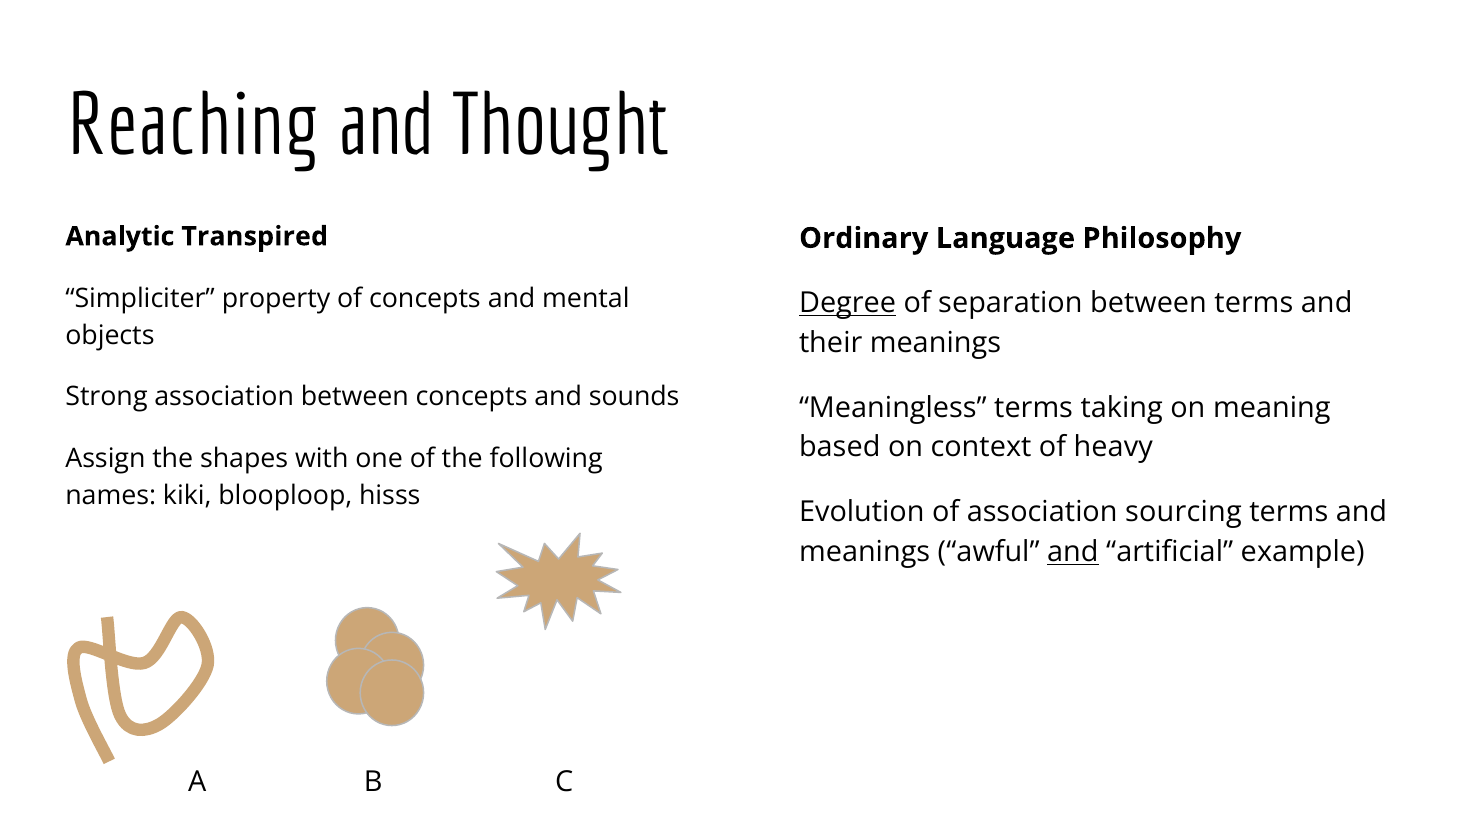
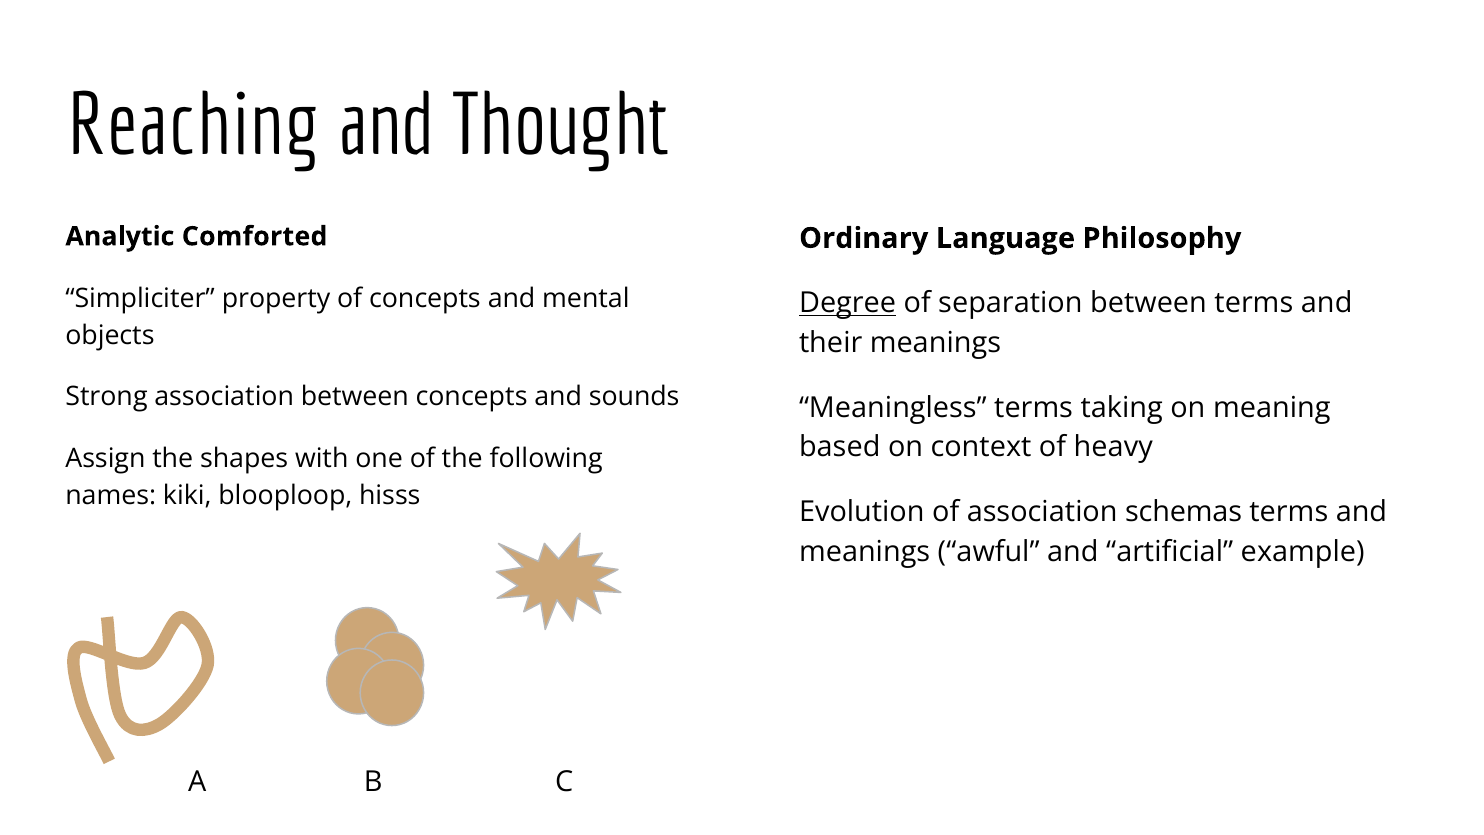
Transpired: Transpired -> Comforted (255, 236)
sourcing: sourcing -> schemas (1184, 512)
and underline: present -> none (1073, 552)
